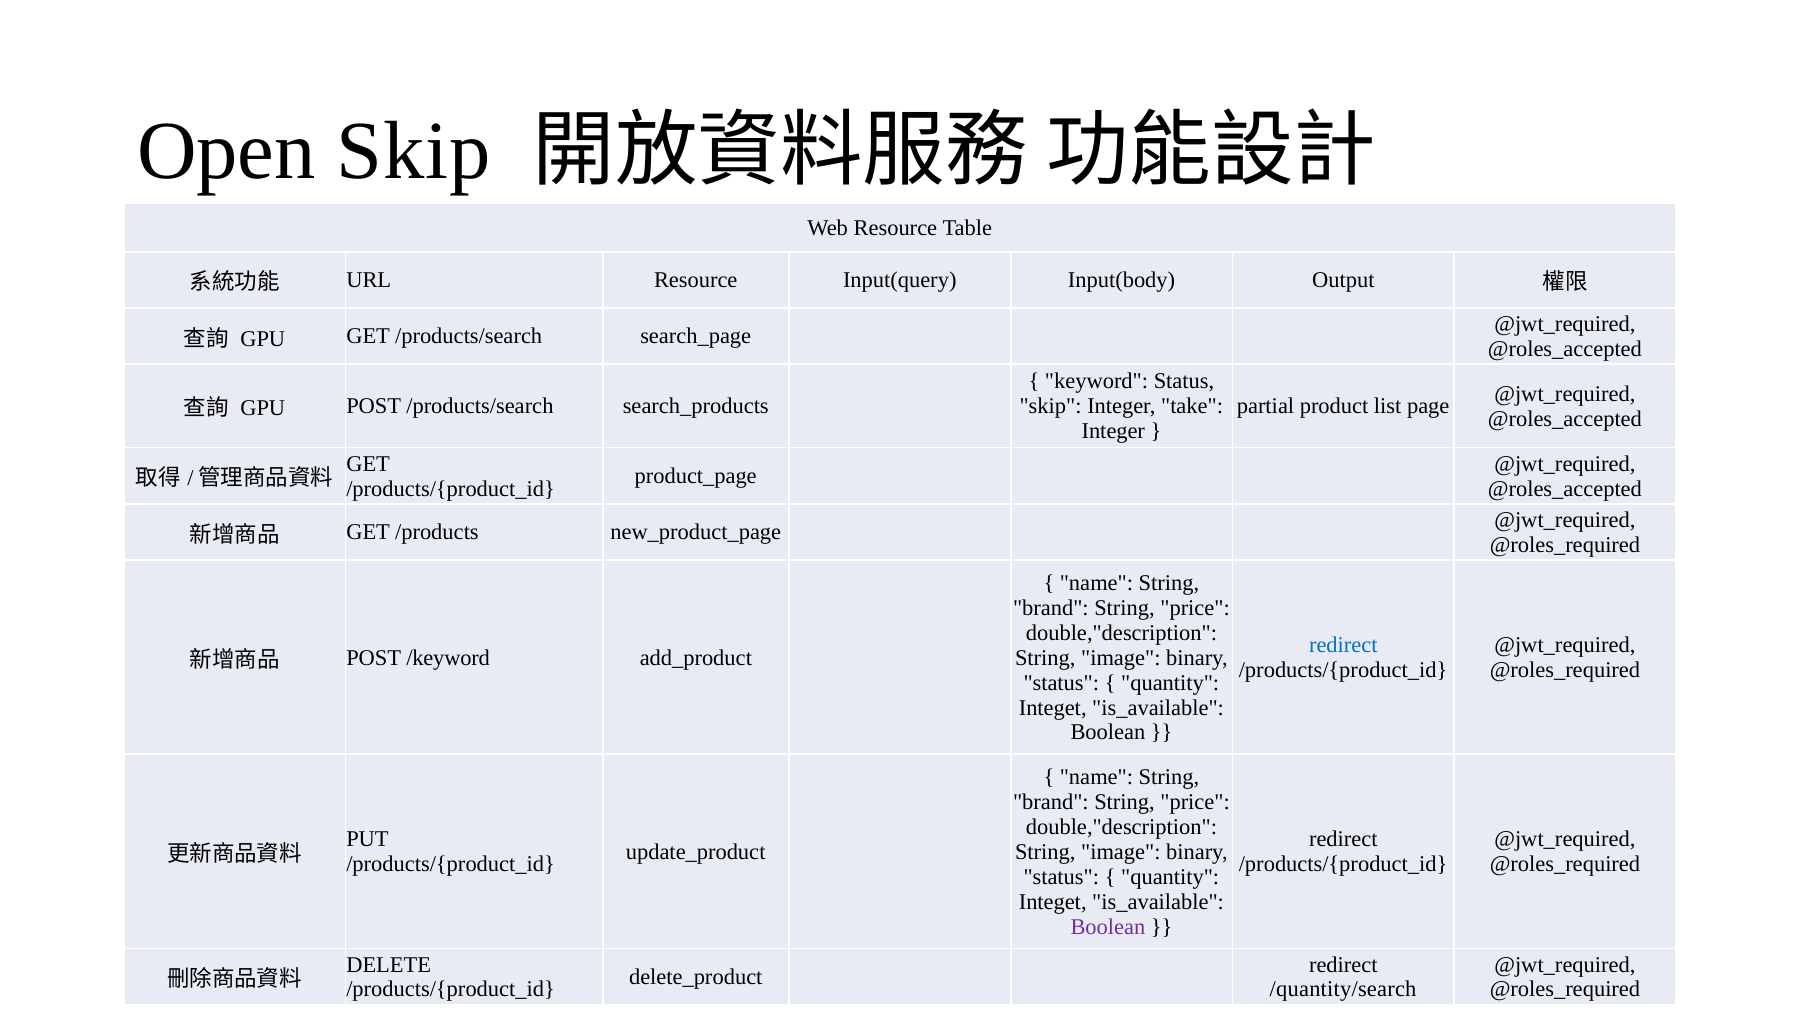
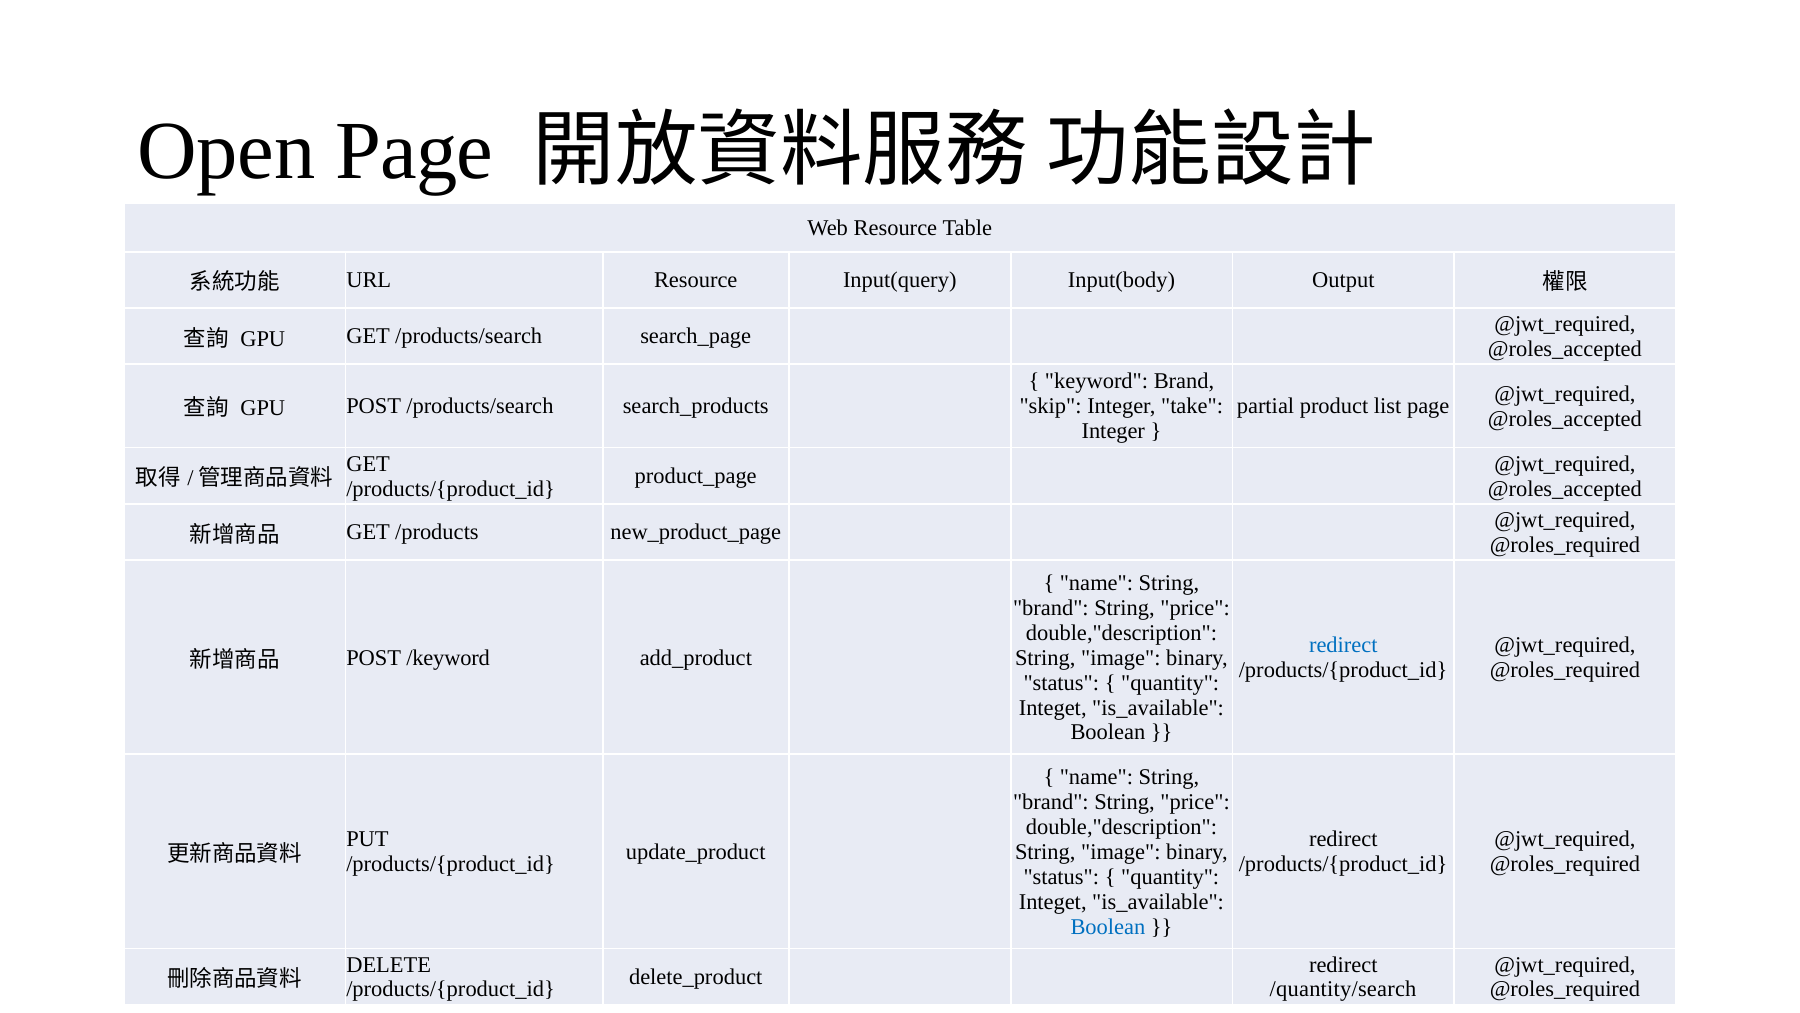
Open Skip: Skip -> Page (415, 151)
keyword Status: Status -> Brand (1184, 381)
Boolean colour: purple -> blue (1108, 926)
